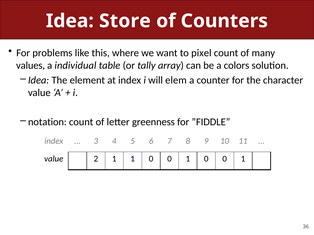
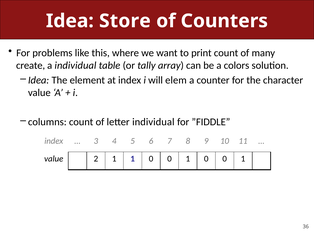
pixel: pixel -> print (201, 53)
values: values -> create (31, 66)
notation: notation -> columns (47, 122)
letter greenness: greenness -> individual (153, 122)
